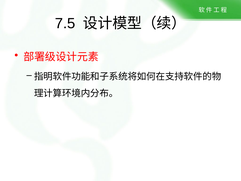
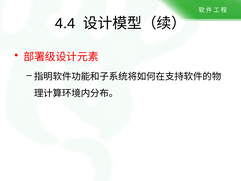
7.5: 7.5 -> 4.4 (65, 23)
